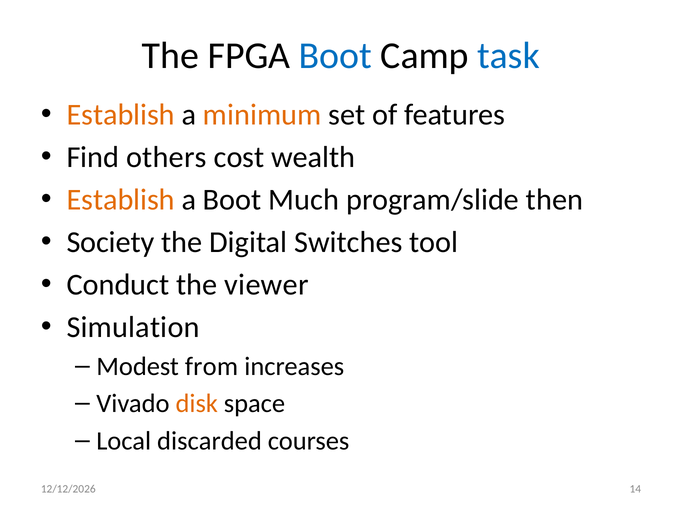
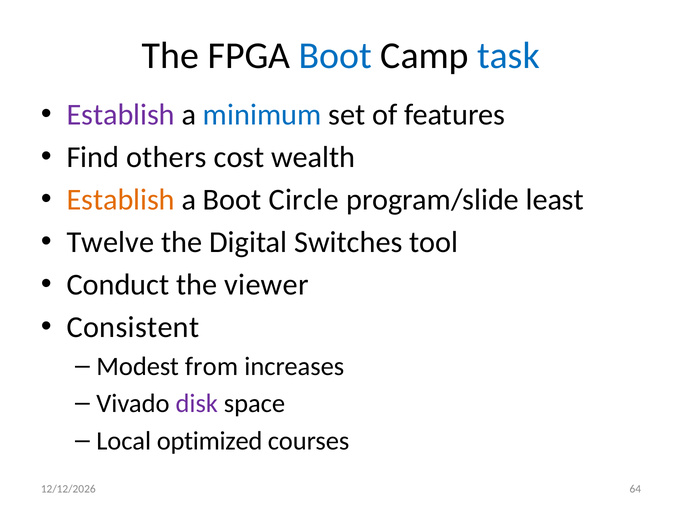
Establish colour: orange -> purple (121, 115)
minimum colour: orange -> blue (262, 115)
Much: Much -> Circle (304, 200)
then: then -> least (555, 200)
Society: Society -> Twelve (110, 242)
Simulation: Simulation -> Consistent (133, 327)
disk colour: orange -> purple (197, 403)
discarded: discarded -> optimized (210, 440)
14: 14 -> 64 (635, 488)
